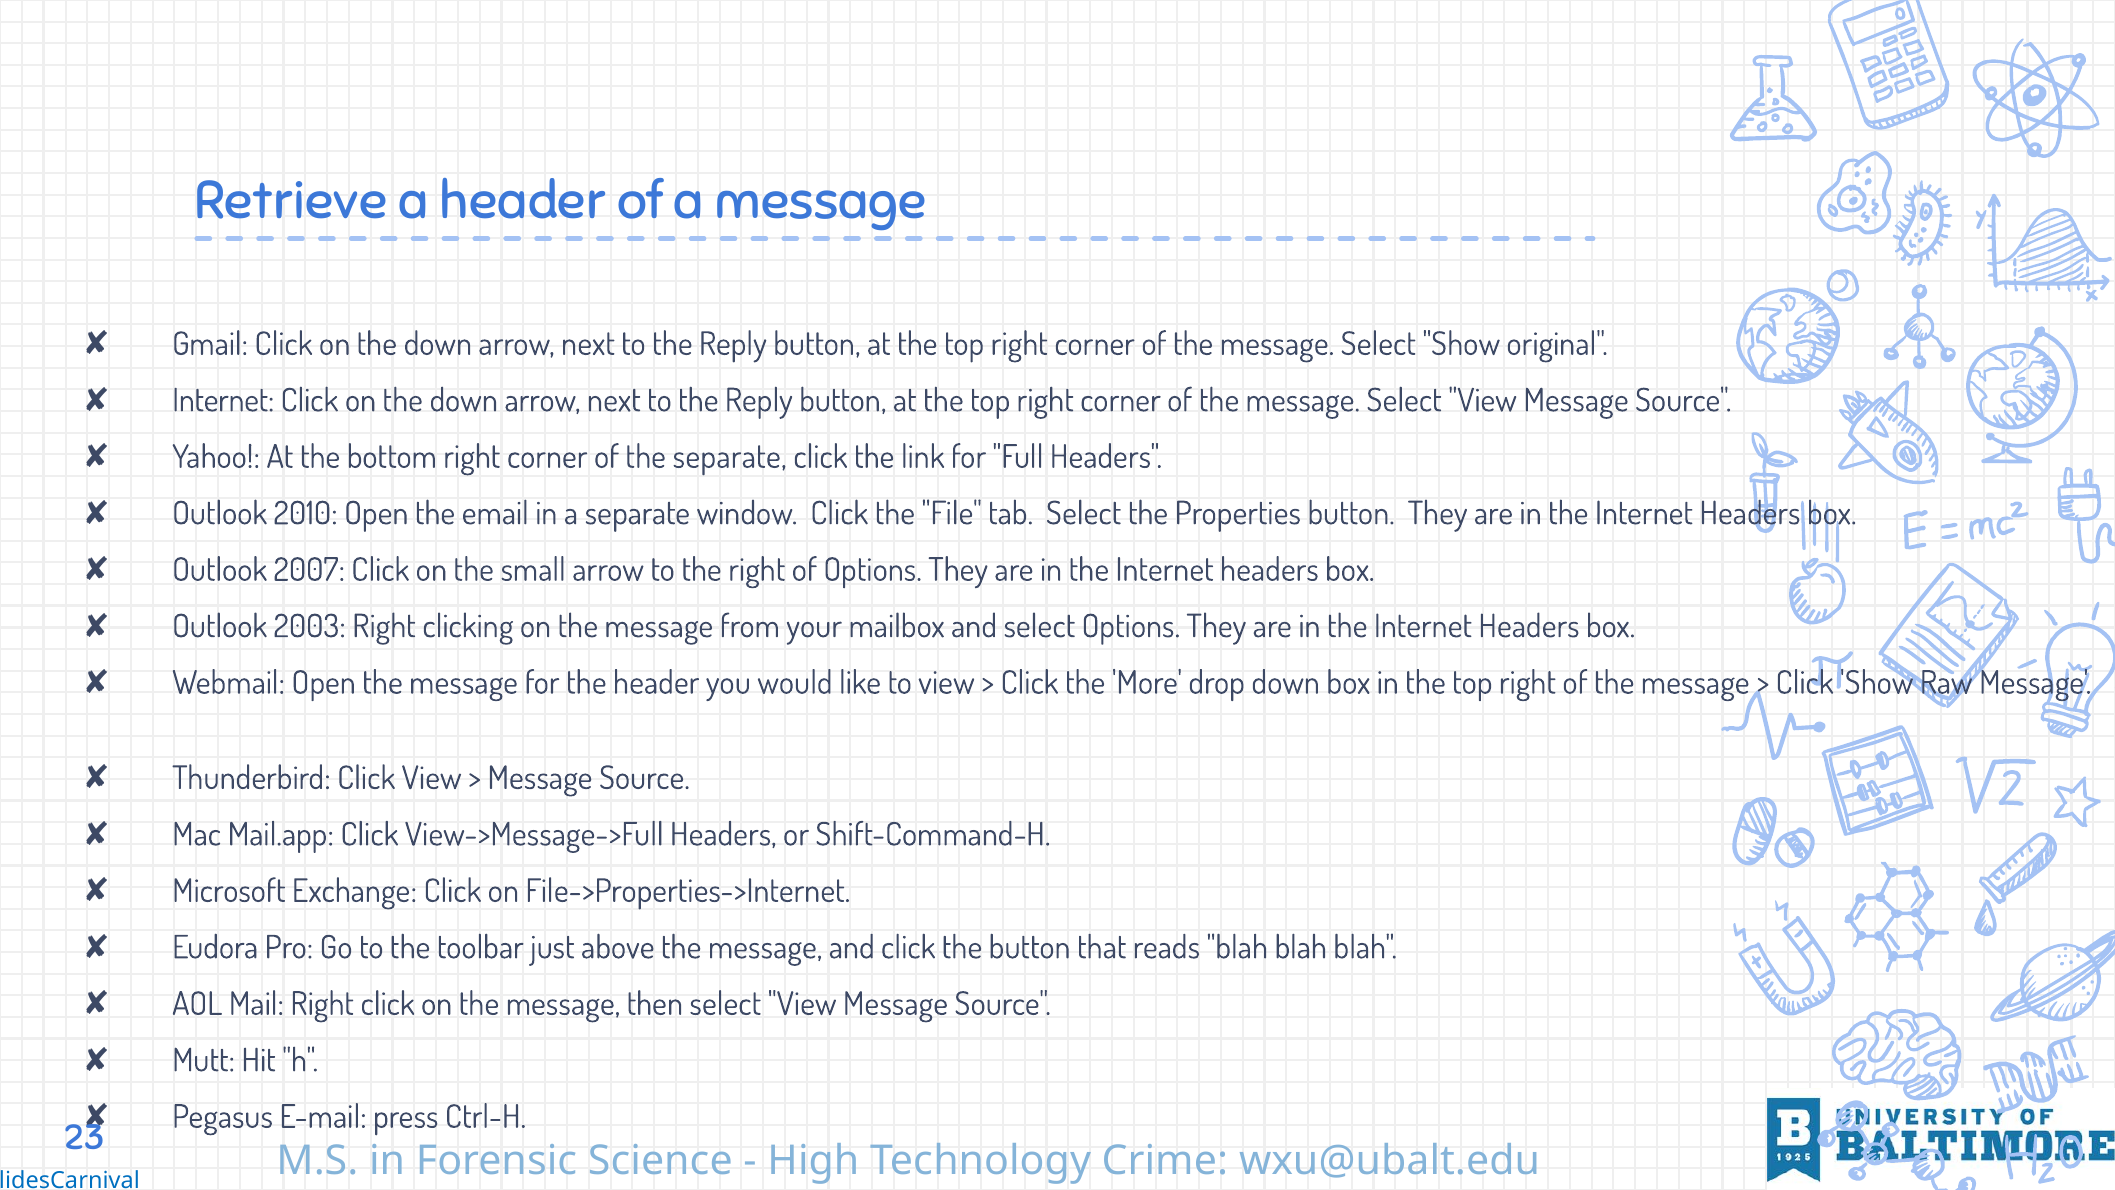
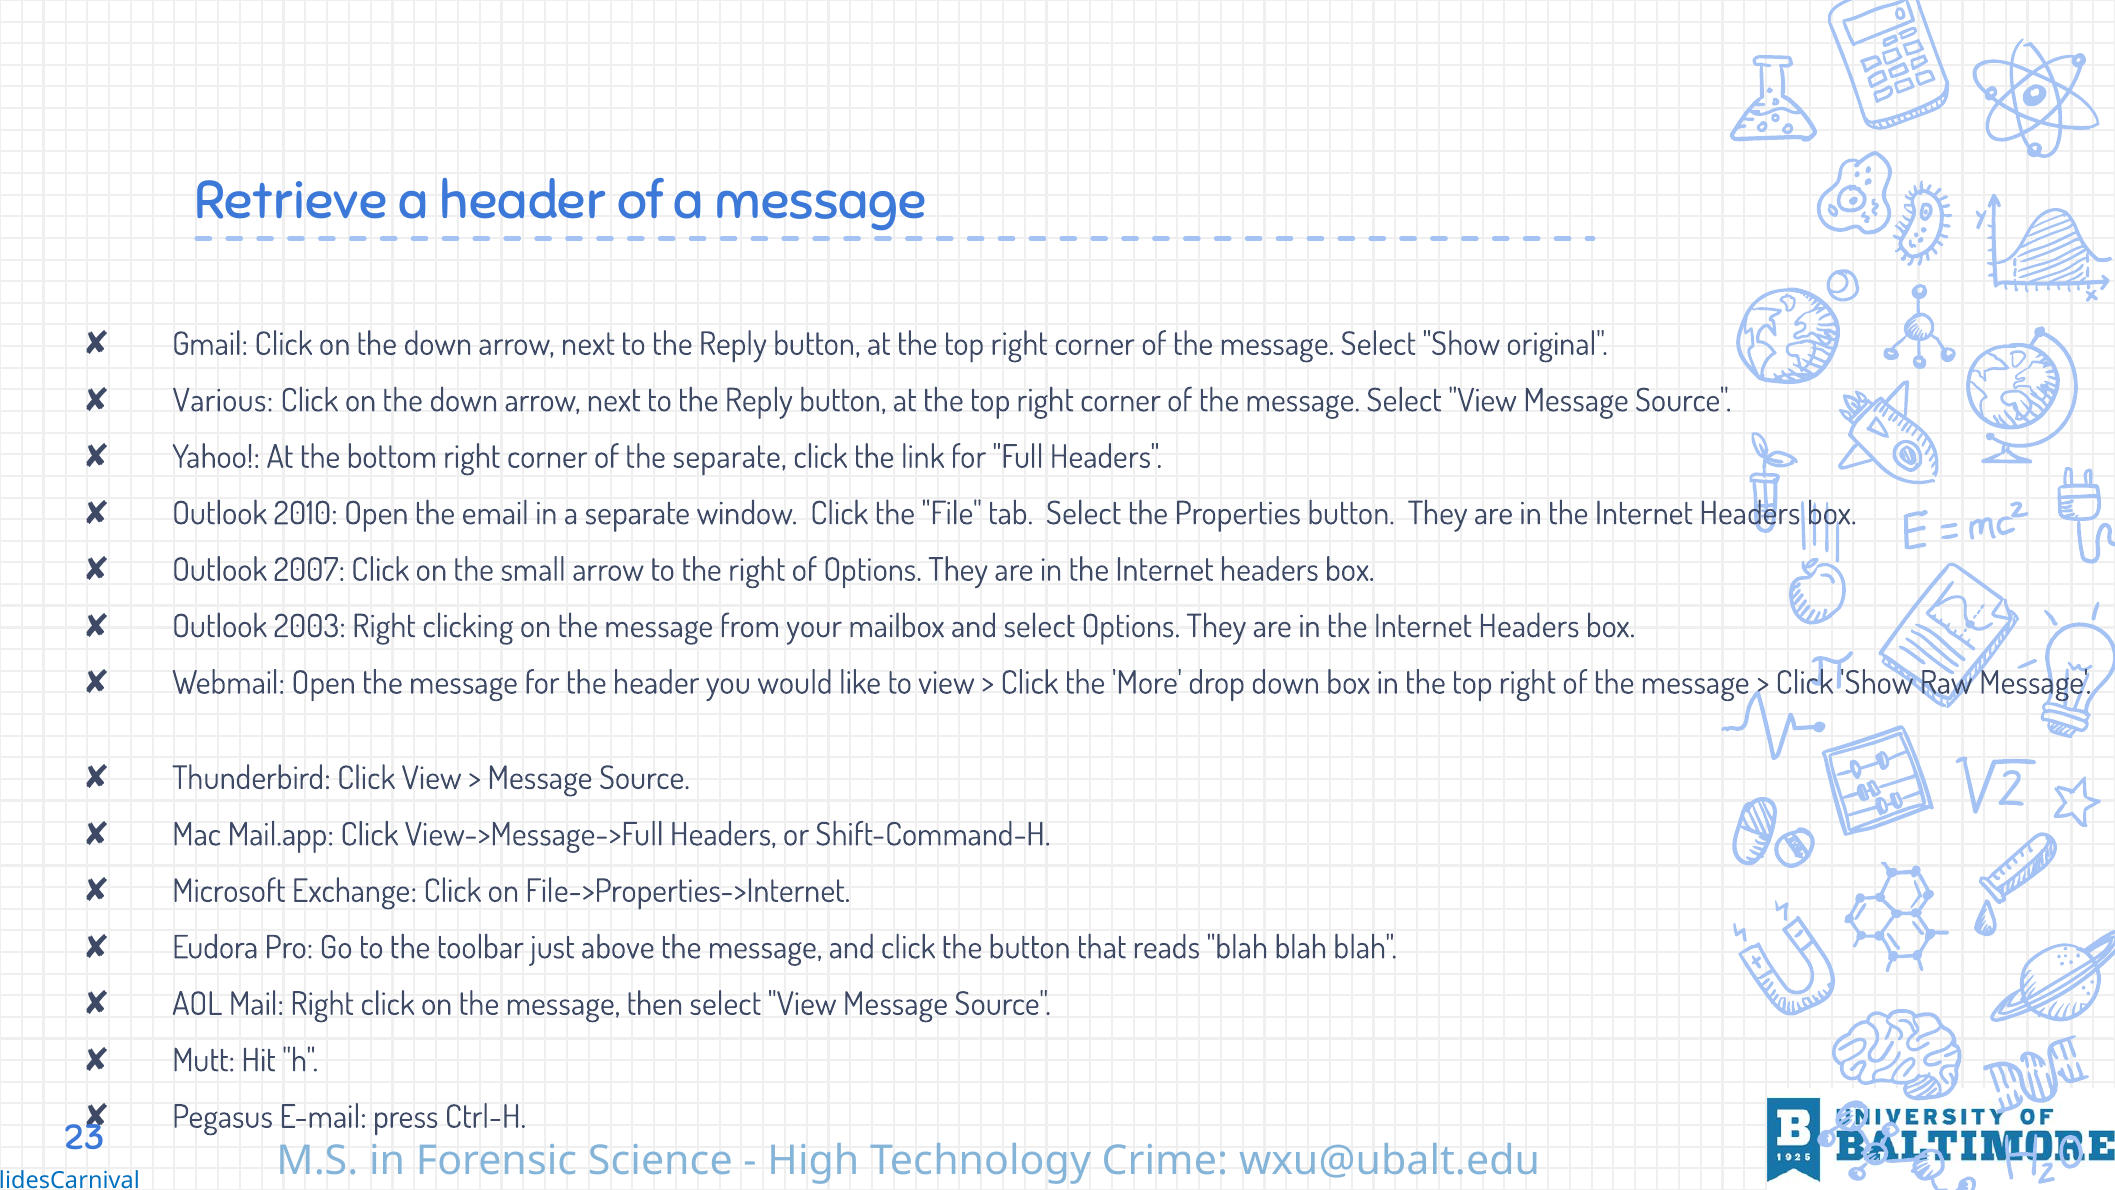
Internet: Internet -> Various (223, 401)
